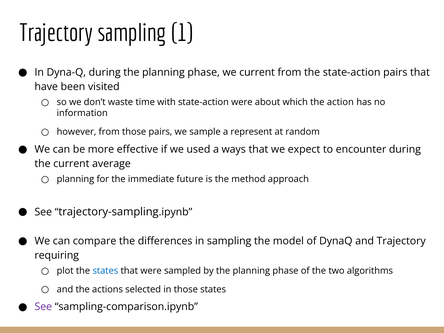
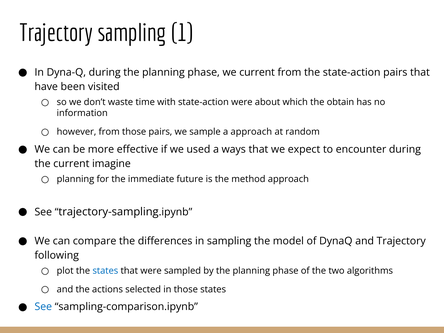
action: action -> obtain (340, 102)
a represent: represent -> approach (251, 132)
average: average -> imagine (111, 164)
requiring: requiring -> following (57, 255)
See colour: purple -> blue (43, 307)
